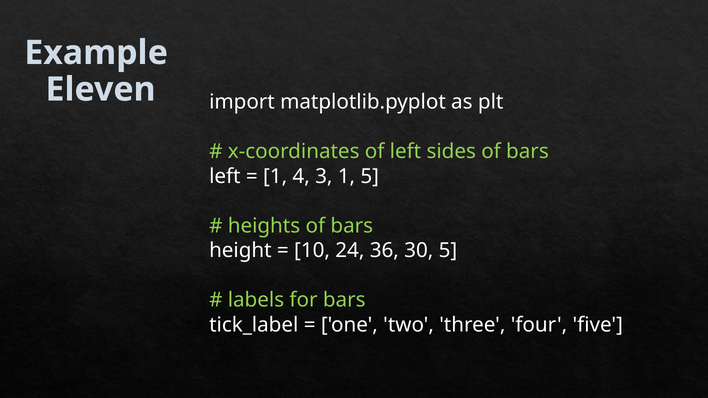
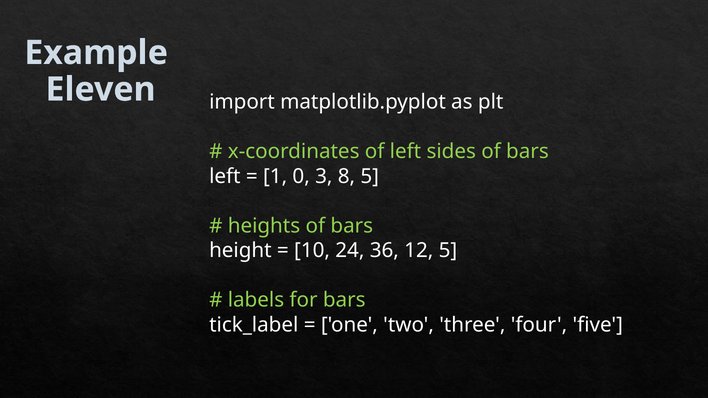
4: 4 -> 0 (301, 176)
3 1: 1 -> 8 (346, 176)
30: 30 -> 12 (419, 251)
